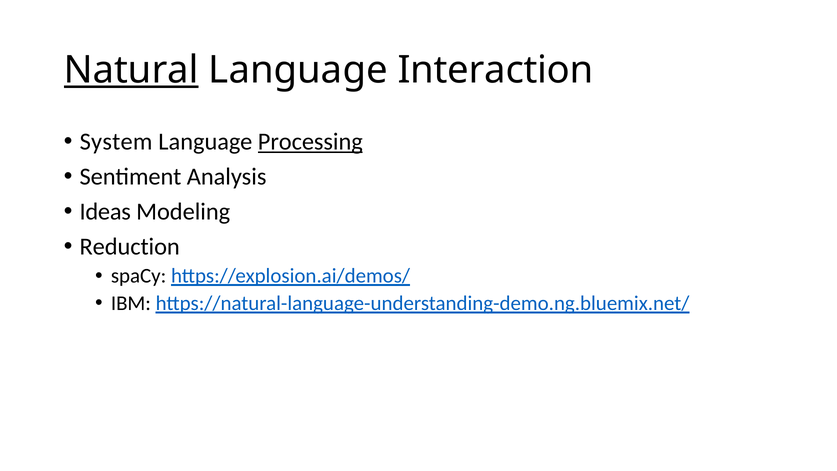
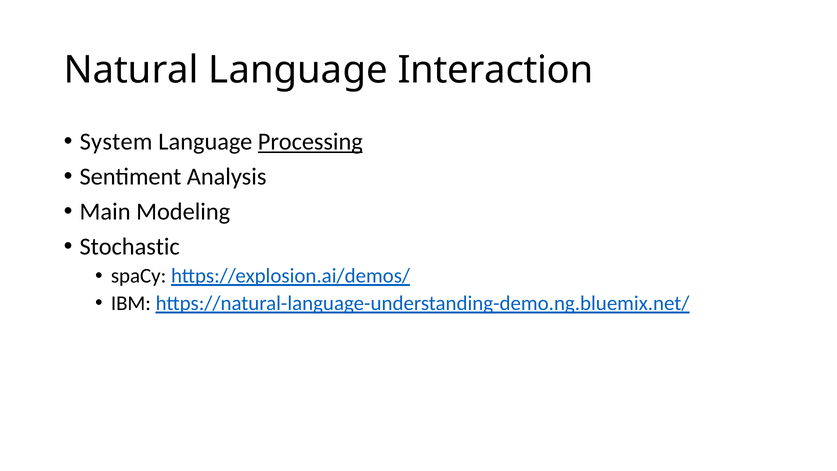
Natural underline: present -> none (131, 70)
Ideas: Ideas -> Main (105, 212)
Reduction: Reduction -> Stochastic (130, 247)
